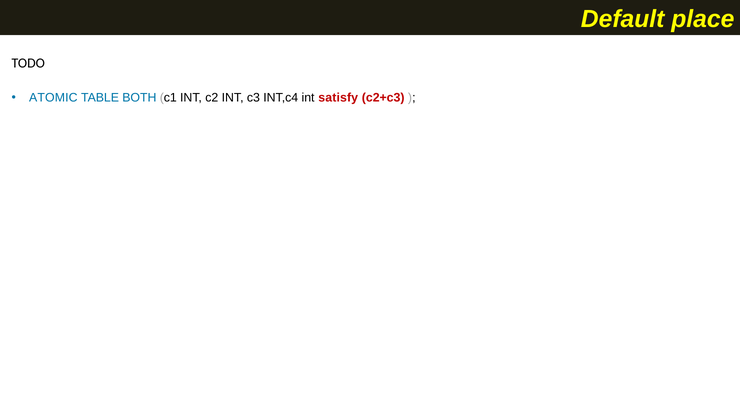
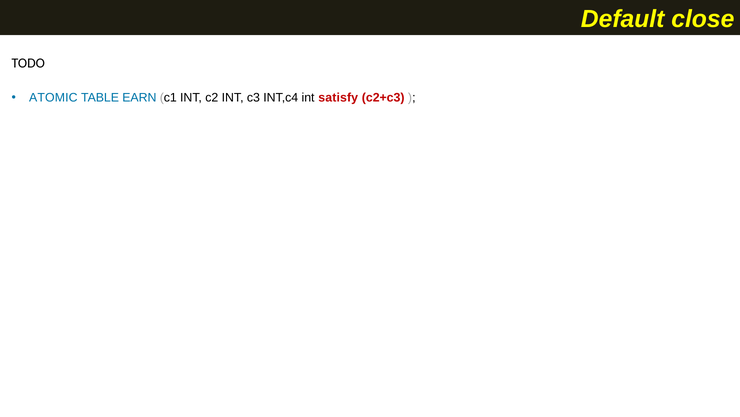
place: place -> close (703, 19)
BOTH: BOTH -> EARN (139, 98)
